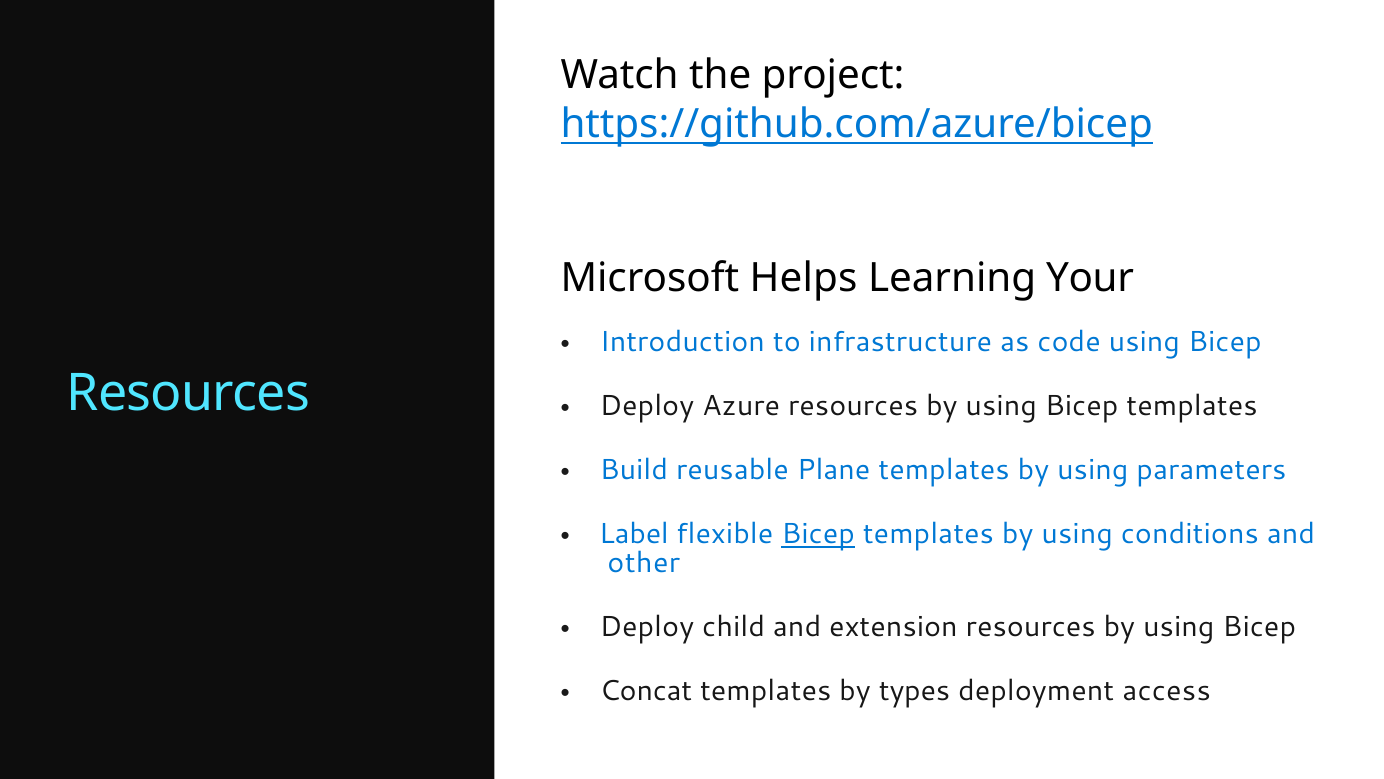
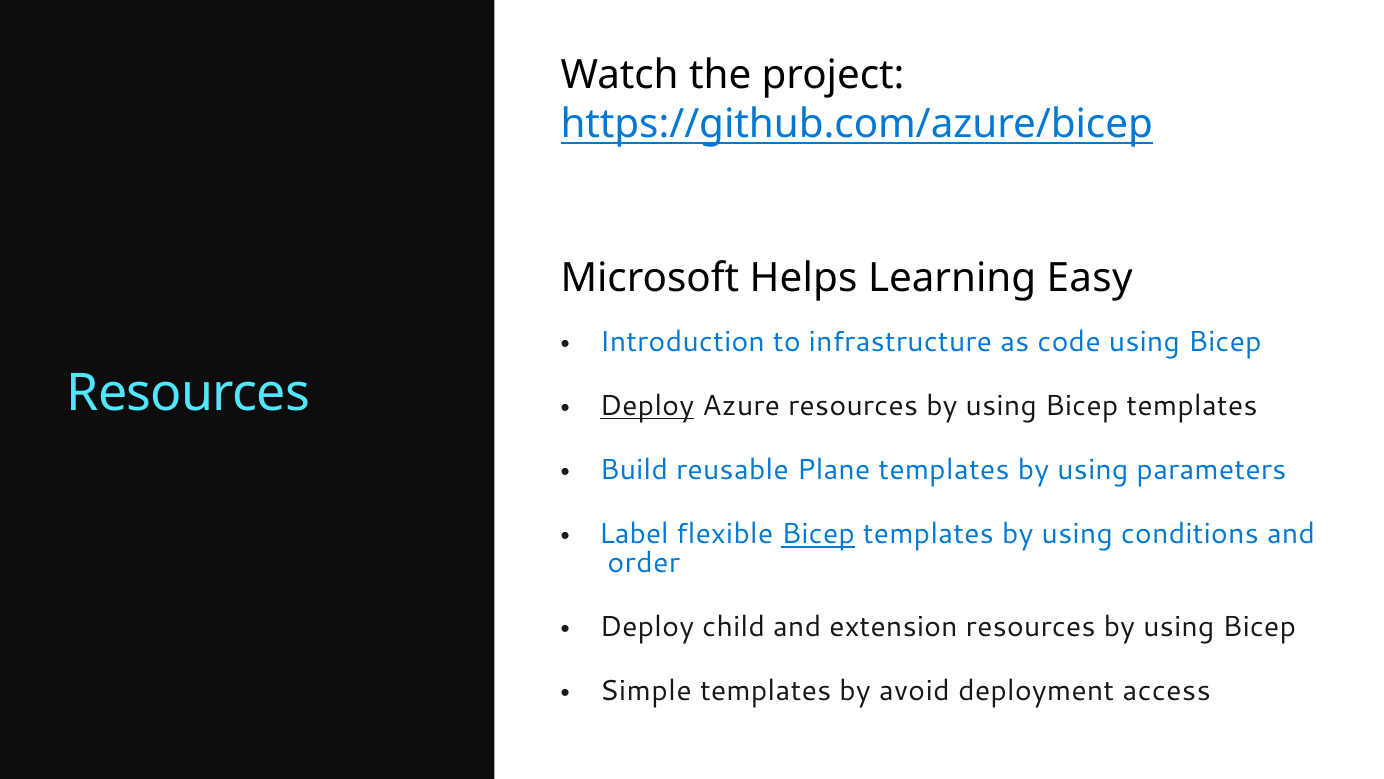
Your: Your -> Easy (1090, 278)
Deploy underline: none -> present (647, 406)
other: other -> order (644, 563)
Concat: Concat -> Simple (646, 691)
types: types -> avoid (914, 691)
